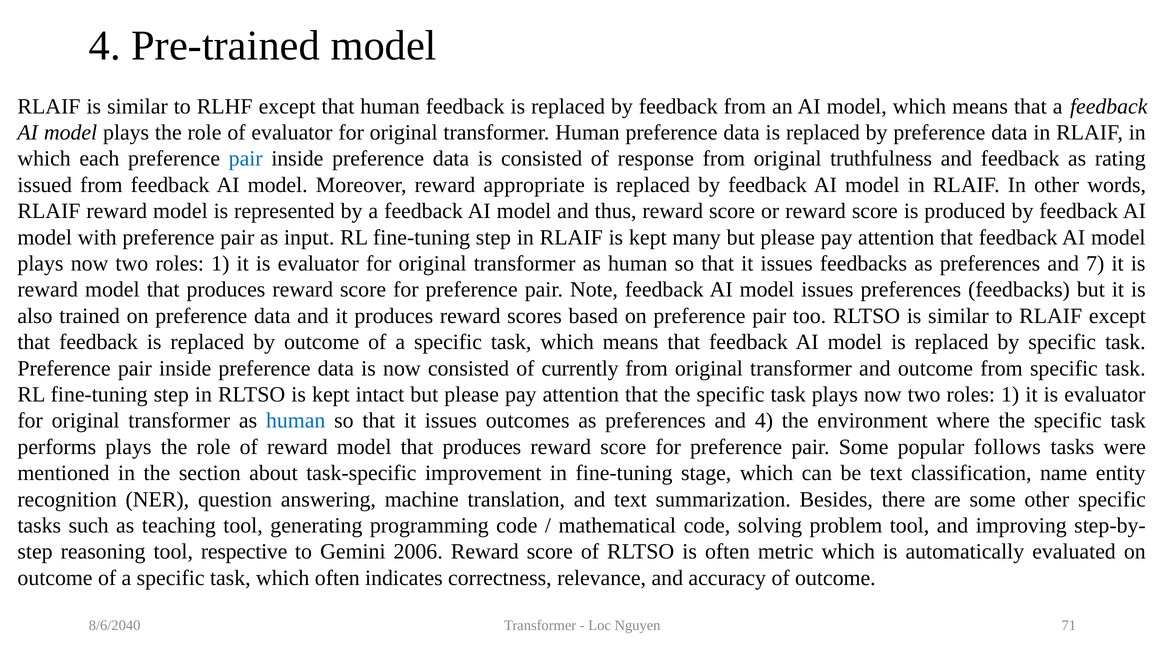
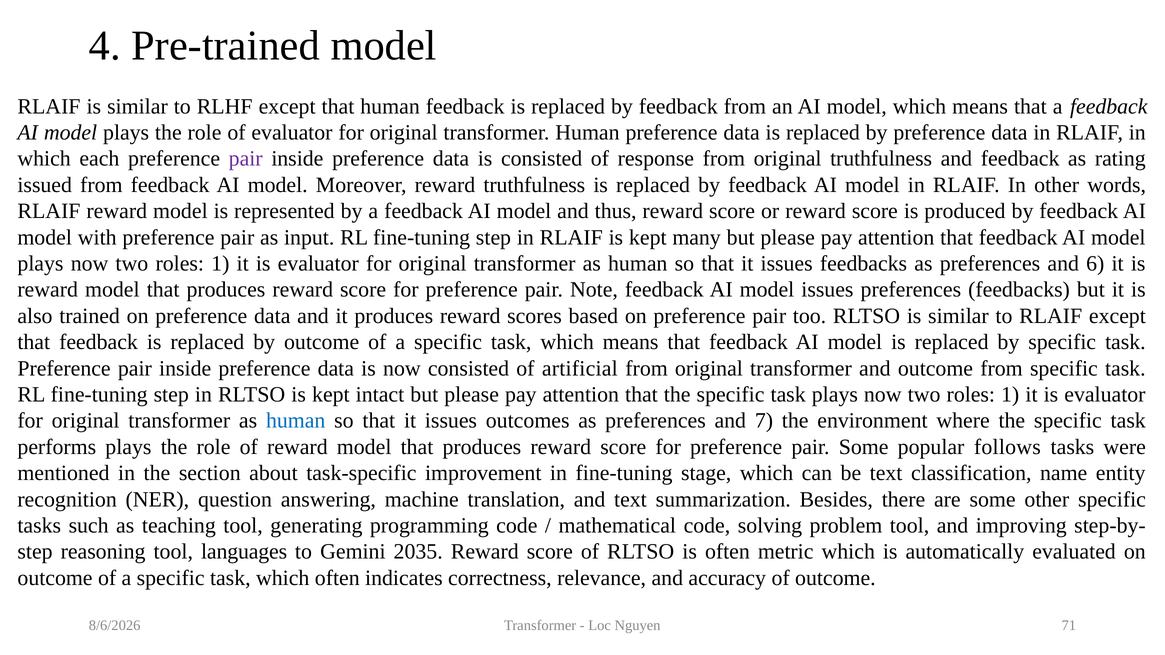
pair colour: blue -> purple (246, 159)
reward appropriate: appropriate -> truthfulness (534, 185)
7: 7 -> 6 (1095, 264)
currently: currently -> artificial (580, 369)
and 4: 4 -> 7 (764, 421)
respective: respective -> languages (244, 552)
2006: 2006 -> 2035 (418, 552)
8/6/2040: 8/6/2040 -> 8/6/2026 (115, 626)
